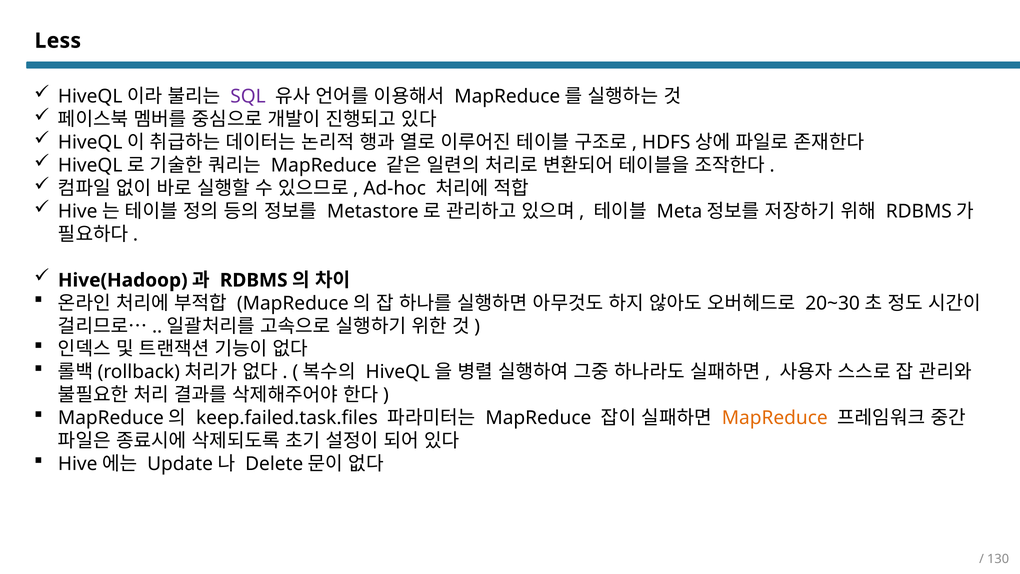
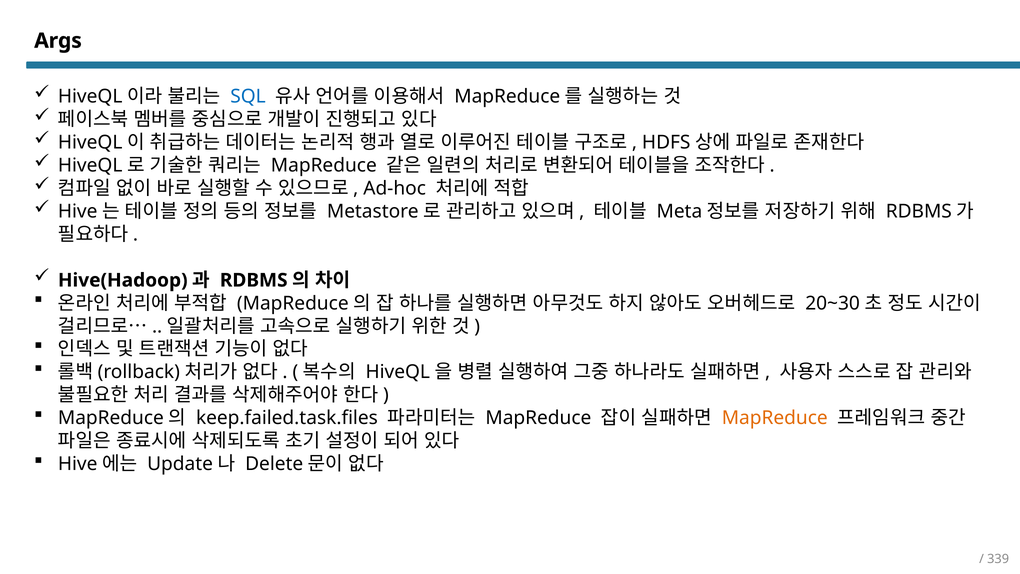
Less: Less -> Args (58, 41)
SQL colour: purple -> blue (248, 97)
130: 130 -> 339 (998, 559)
